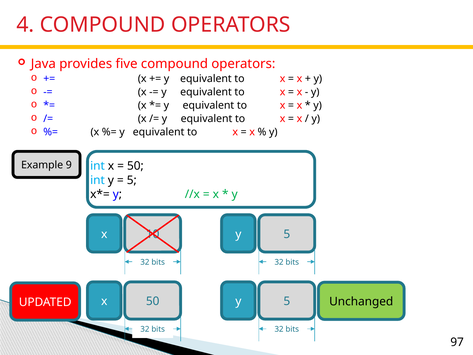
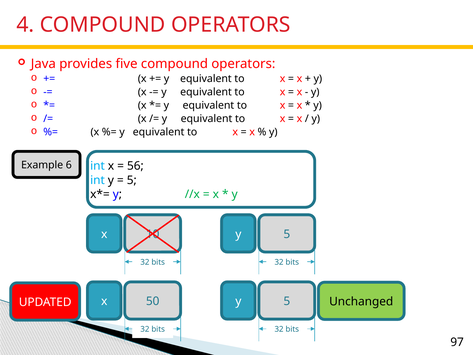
9: 9 -> 6 (69, 165)
50: 50 -> 56 (135, 166)
